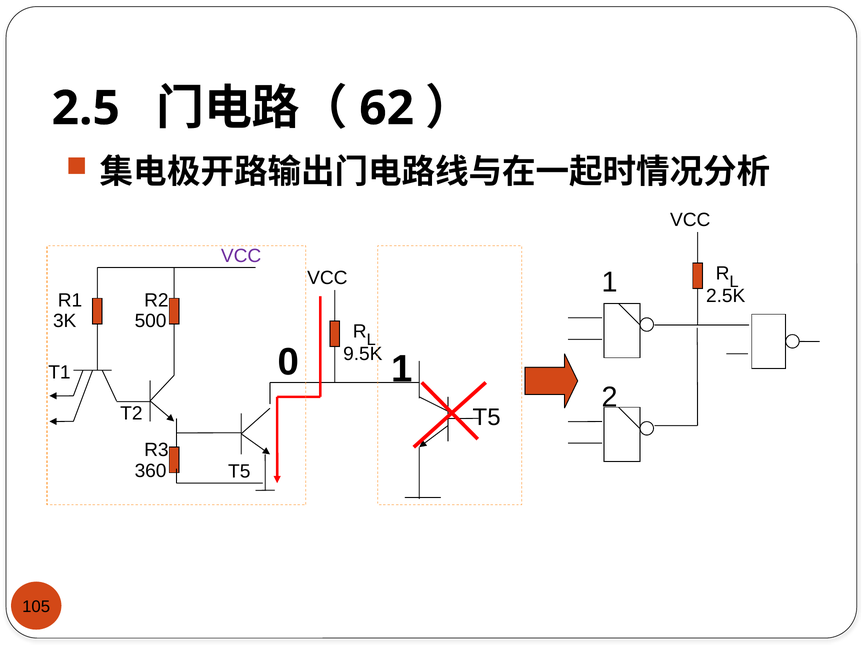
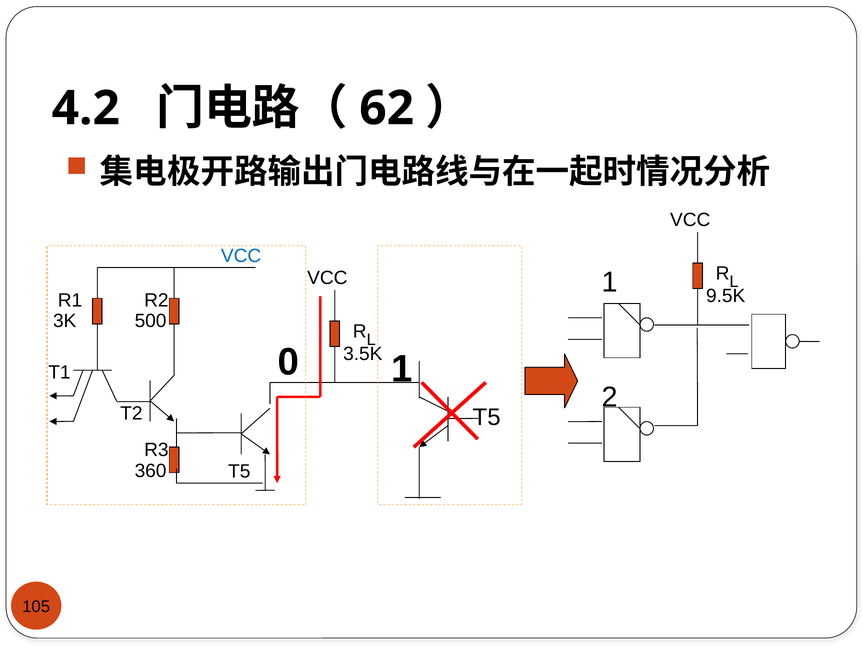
2.5: 2.5 -> 4.2 (86, 108)
VCC colour: purple -> blue (241, 256)
2.5K: 2.5K -> 9.5K (726, 296)
9.5K: 9.5K -> 3.5K (363, 354)
